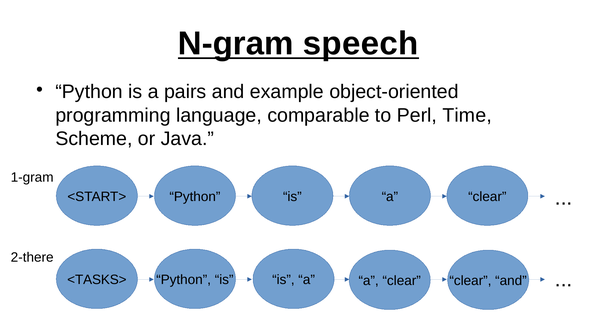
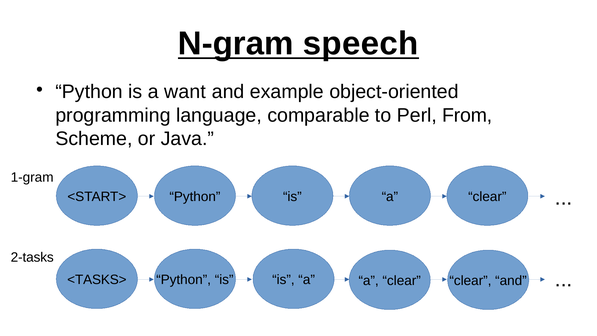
pairs: pairs -> want (185, 92)
Time: Time -> From (467, 115)
2-there: 2-there -> 2-tasks (32, 257)
